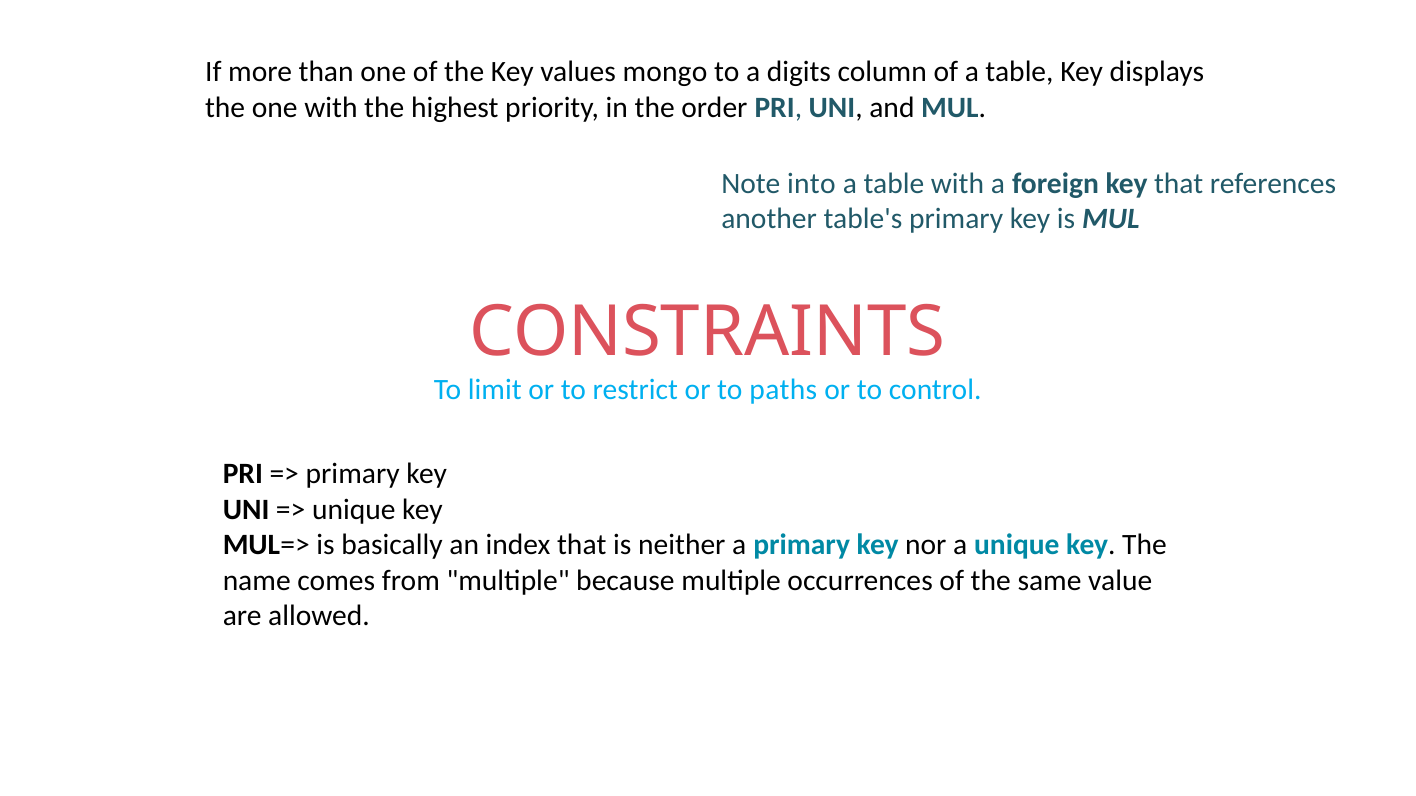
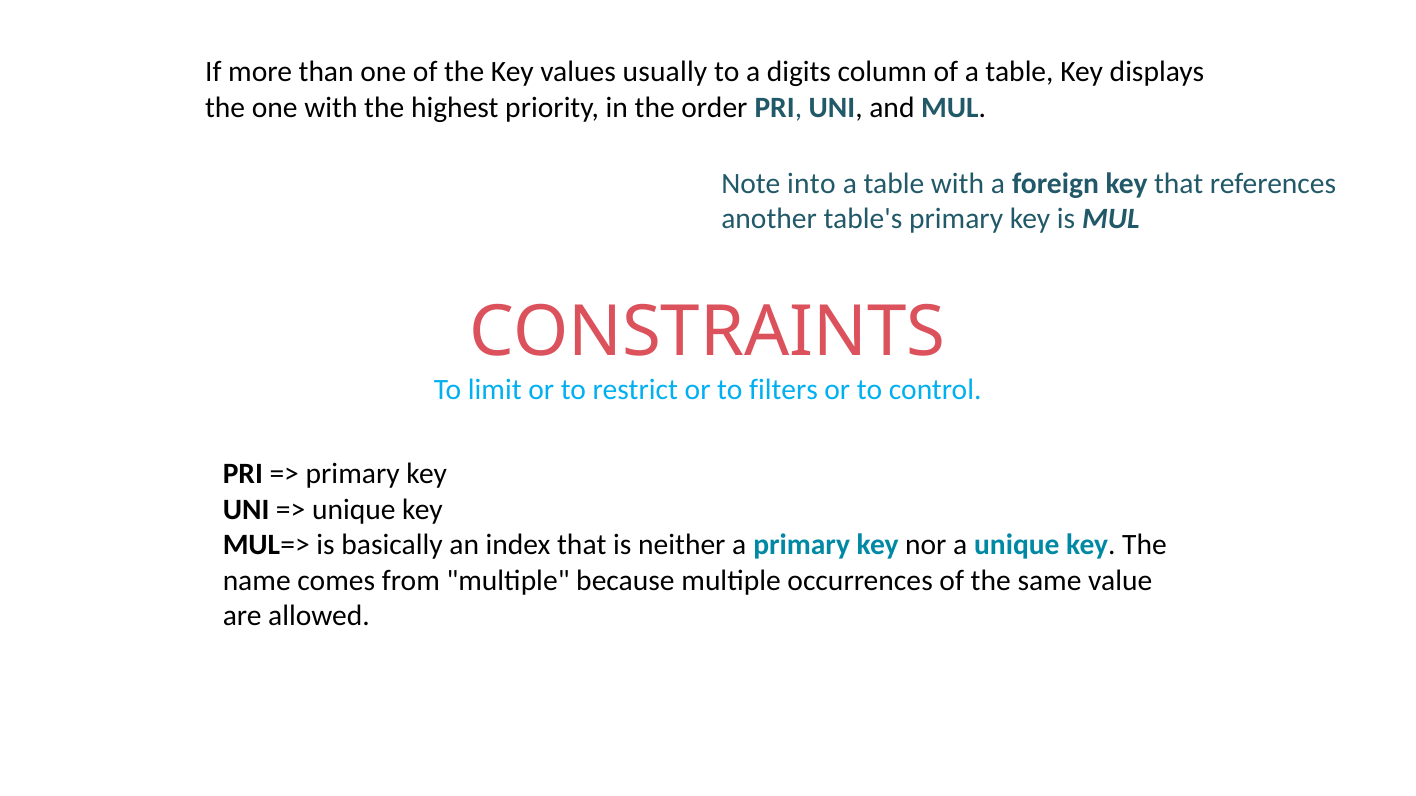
mongo: mongo -> usually (665, 72)
paths: paths -> filters (783, 390)
